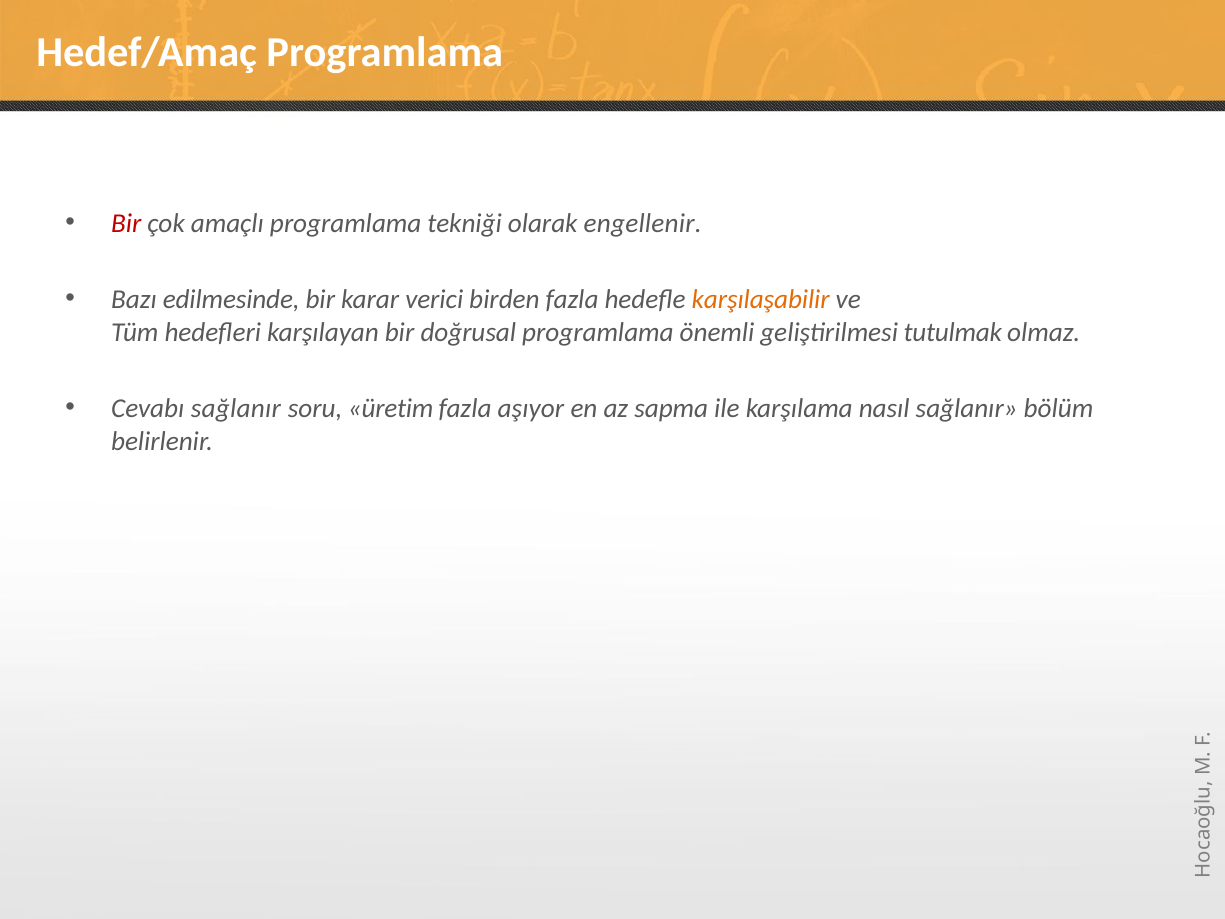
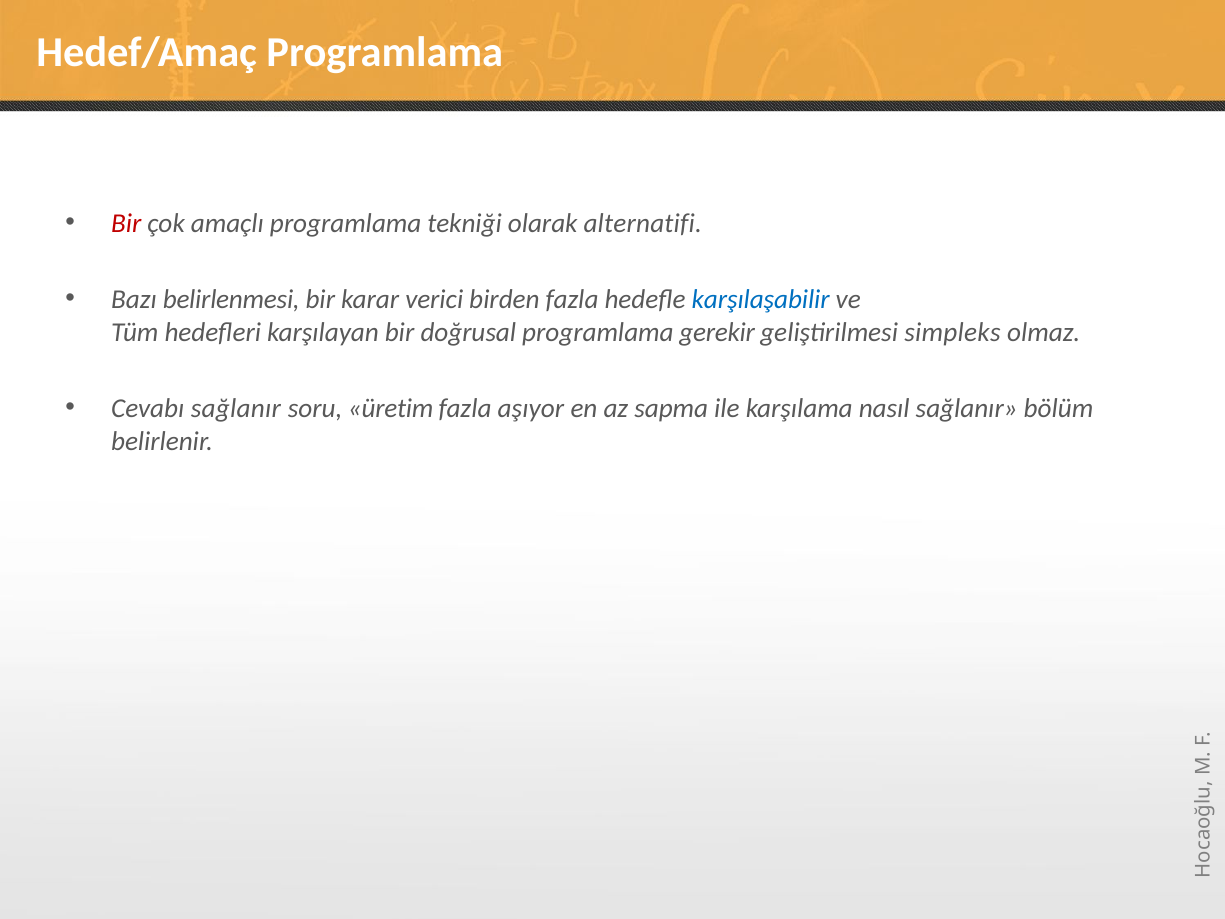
engellenir: engellenir -> alternatifi (643, 223)
edilmesinde: edilmesinde -> belirlenmesi (231, 299)
karşılaşabilir colour: orange -> blue (761, 299)
önemli: önemli -> gerekir (717, 332)
tutulmak: tutulmak -> simpleks (952, 332)
